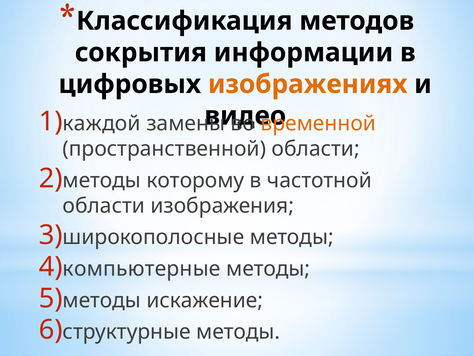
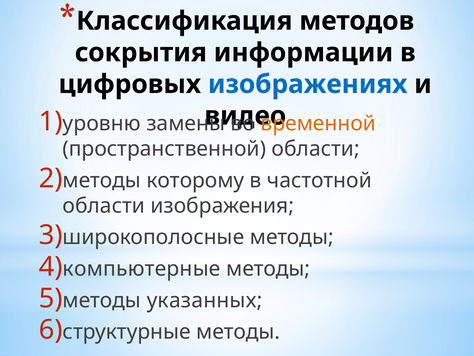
изображениях colour: orange -> blue (308, 84)
каждой: каждой -> уровню (102, 123)
искажение: искажение -> указанных (205, 300)
